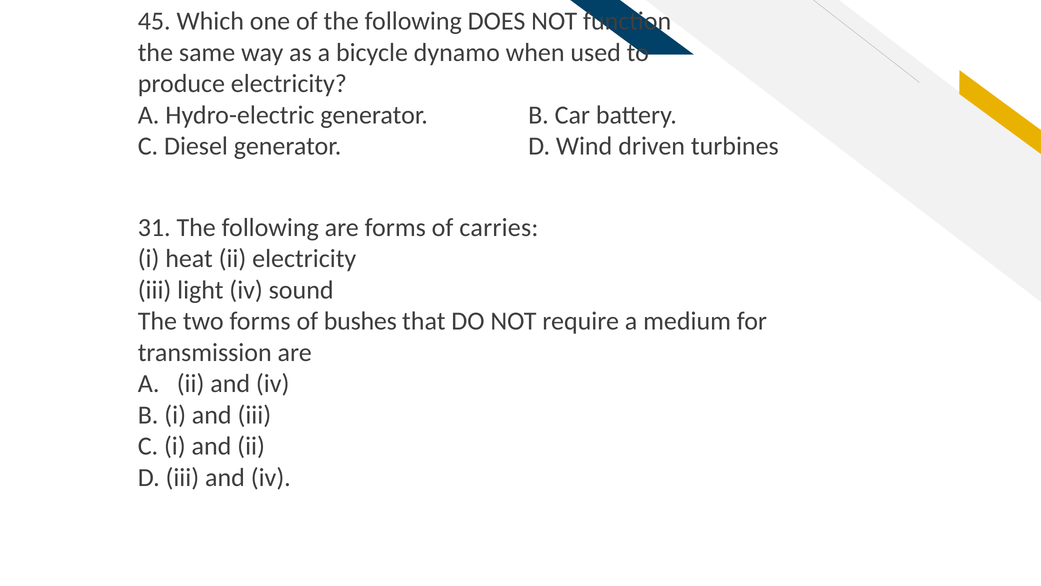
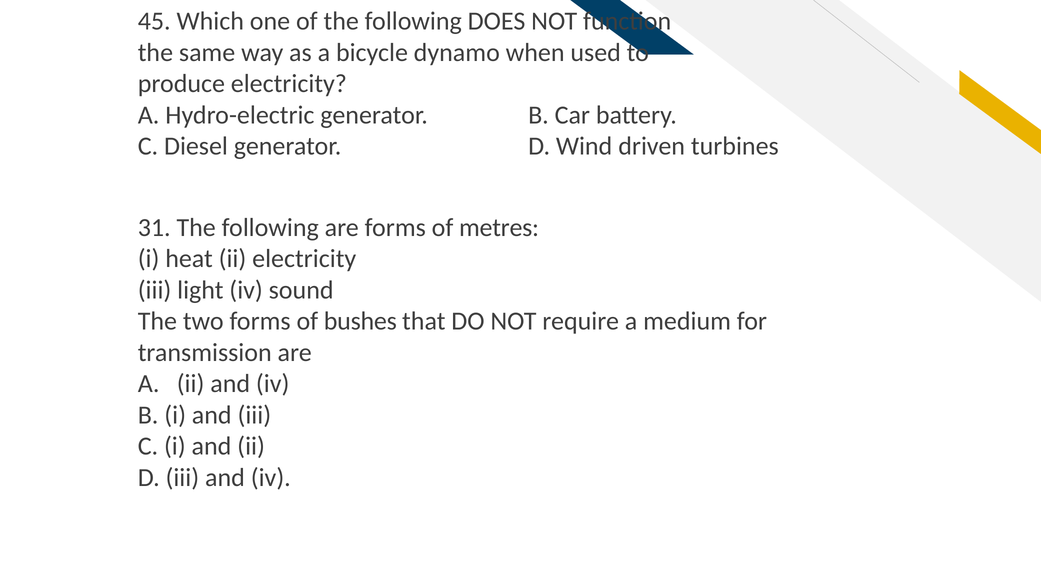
carries: carries -> metres (499, 227)
